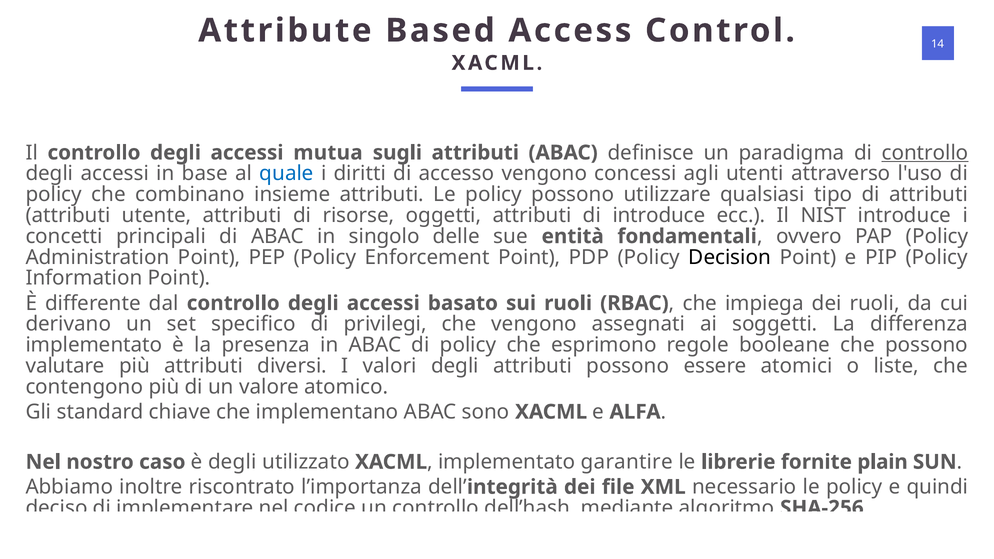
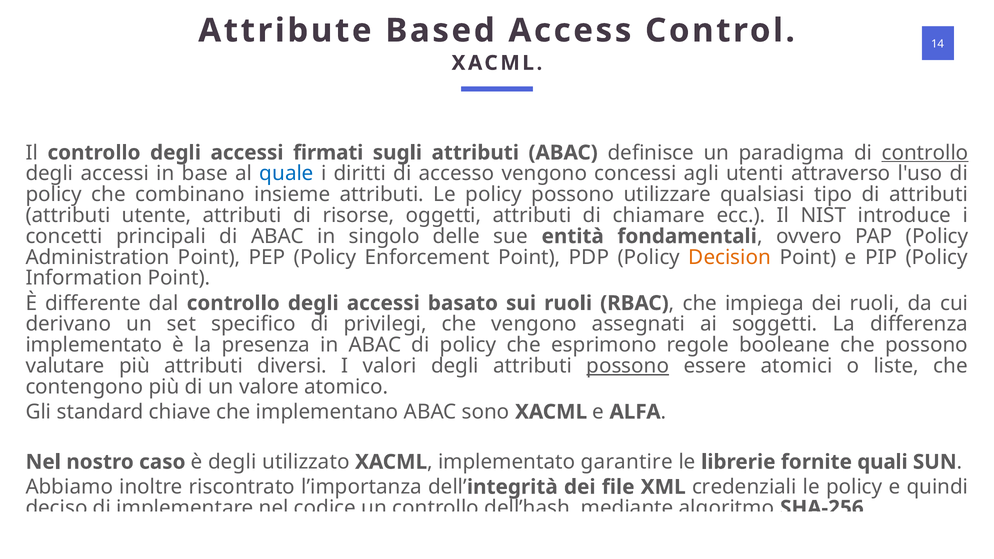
mutua: mutua -> firmati (328, 153)
di introduce: introduce -> chiamare (659, 216)
Decision colour: black -> orange (730, 257)
possono underline: none -> present (628, 366)
plain: plain -> quali (883, 462)
necessario: necessario -> credenziali (744, 487)
